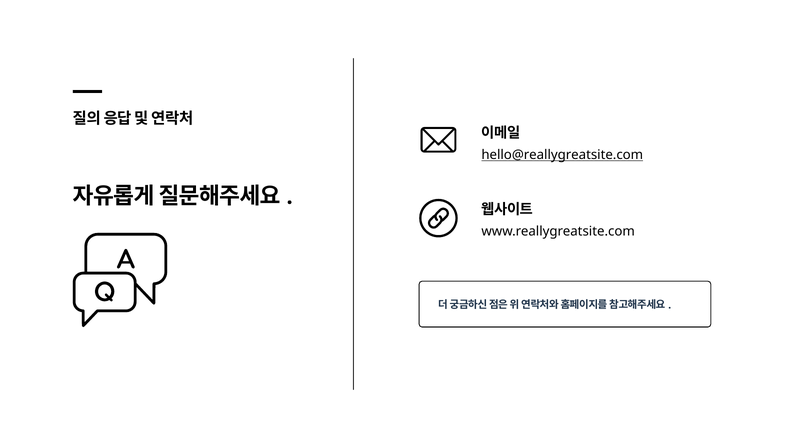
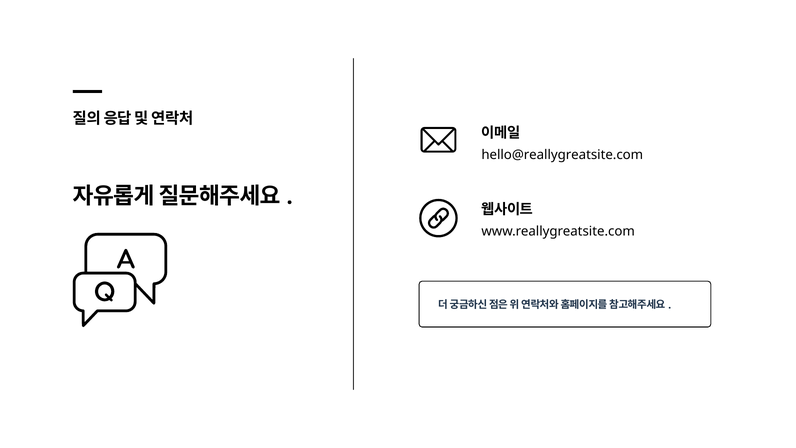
hello@reallygreatsite.com underline: present -> none (562, 155)
